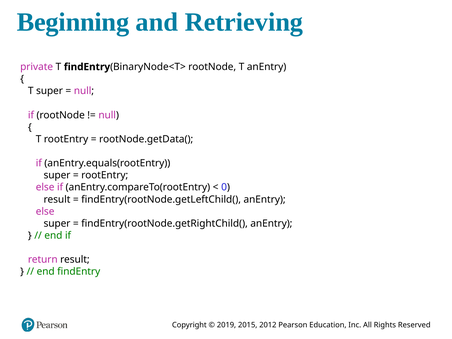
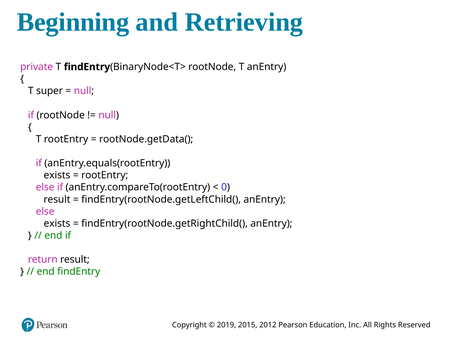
super: super -> exists (57, 175)
super: super -> exists (57, 223)
